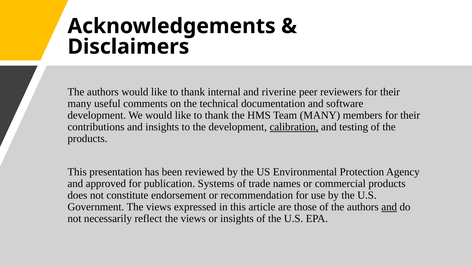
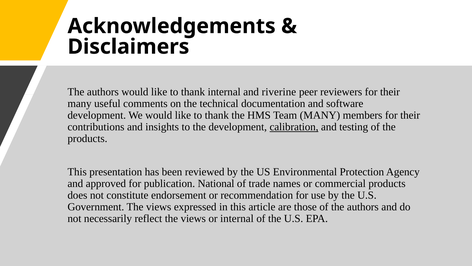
Systems: Systems -> National (216, 183)
and underline: present -> none (389, 207)
or insights: insights -> internal (237, 218)
